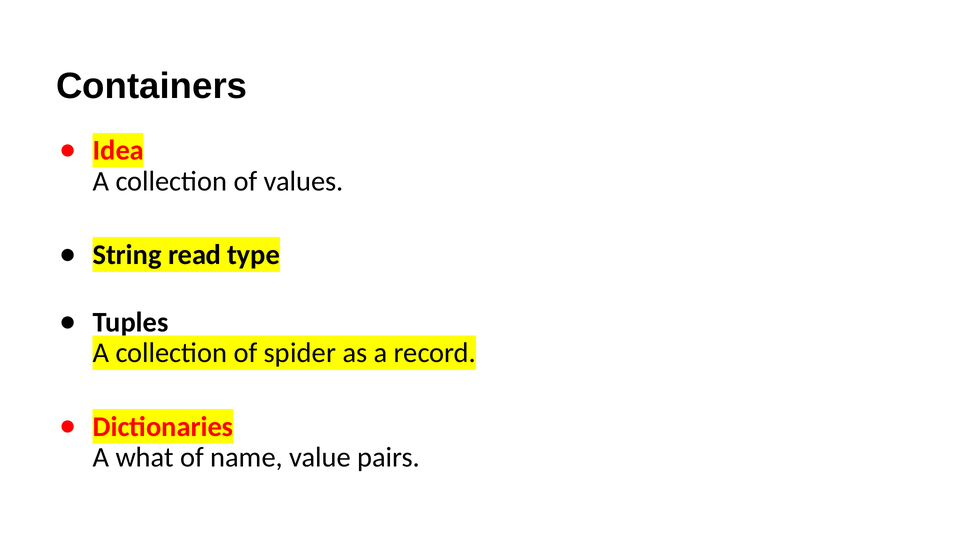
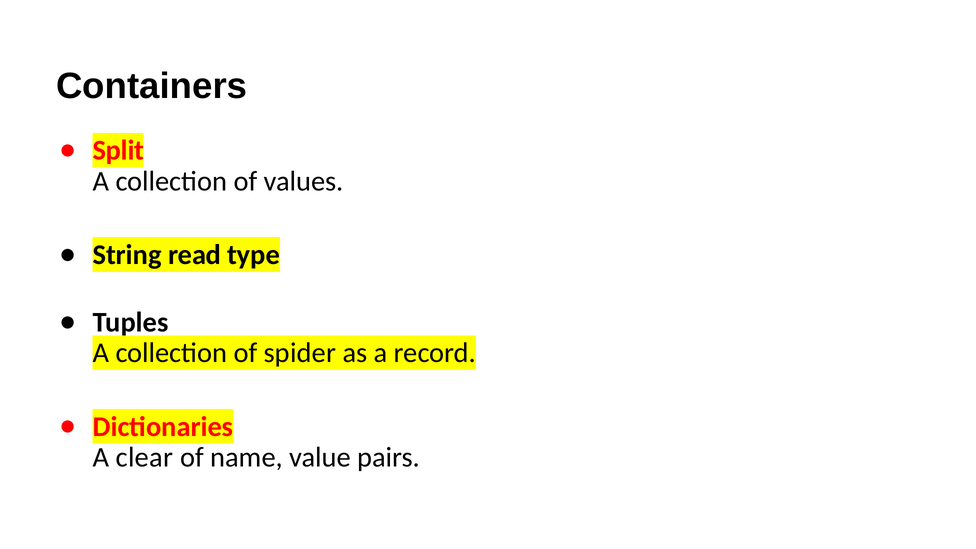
Idea: Idea -> Split (118, 151)
what: what -> clear (145, 457)
